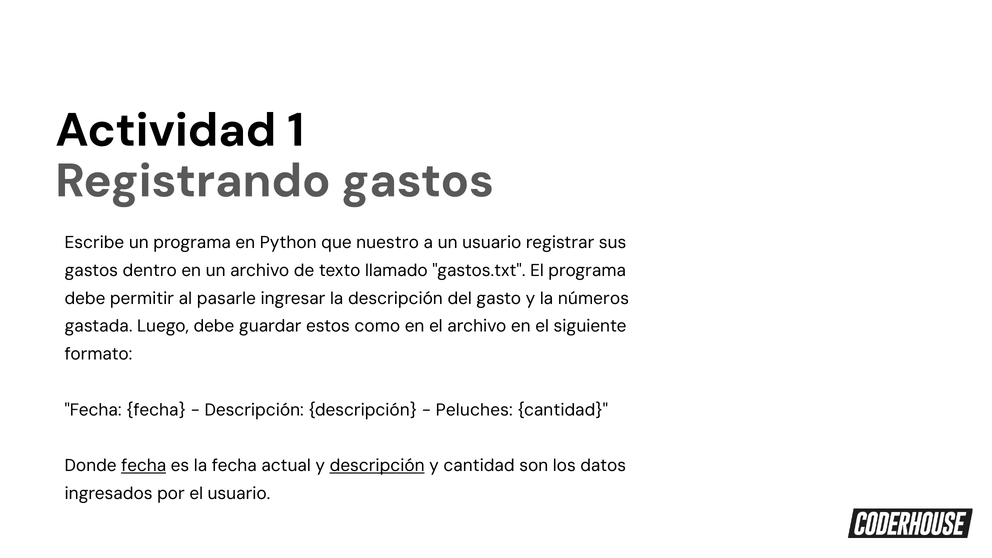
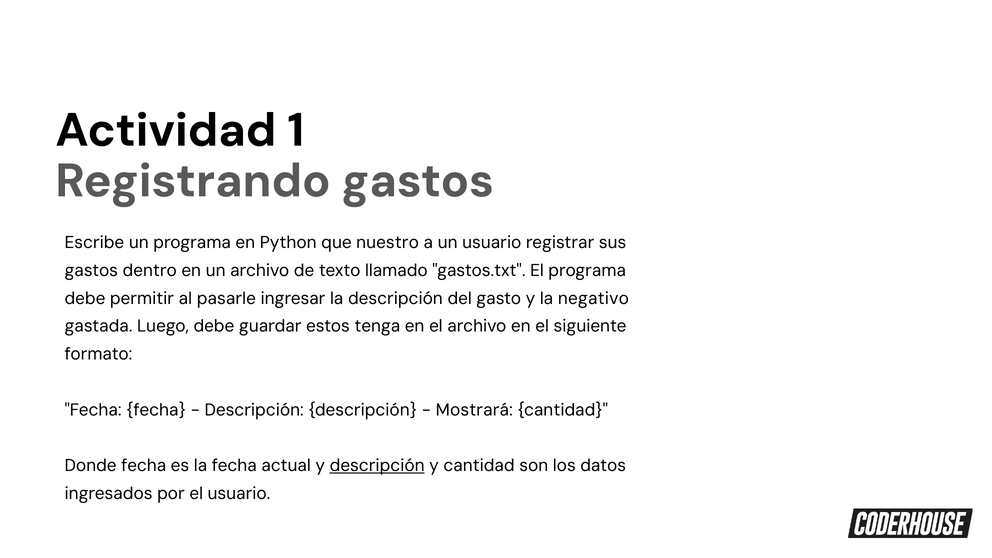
números: números -> negativo (593, 298)
como: como -> tenga (377, 326)
Peluches: Peluches -> Mostrará (474, 410)
fecha underline: present -> none (144, 466)
